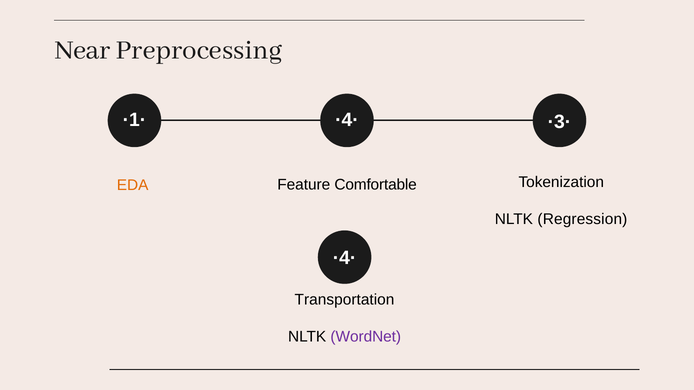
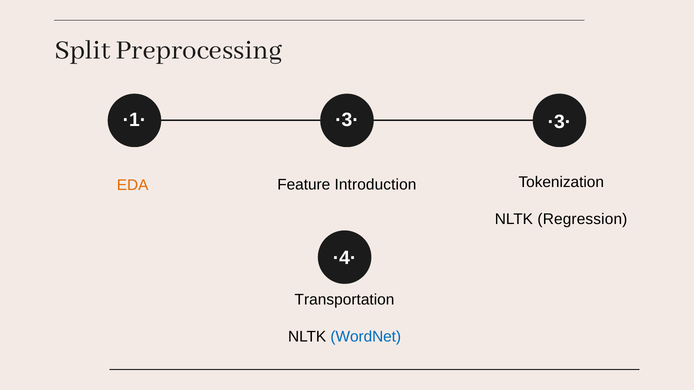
Near: Near -> Split (82, 49)
·1· ·4·: ·4· -> ·3· (347, 120)
Comfortable: Comfortable -> Introduction (375, 185)
WordNet colour: purple -> blue (366, 337)
